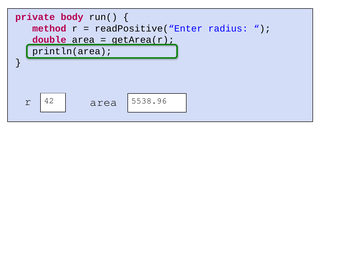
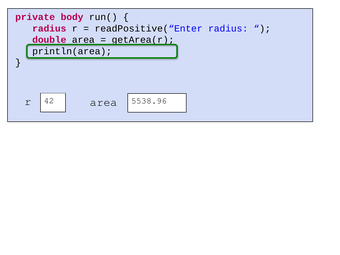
method: method -> radius (49, 28)
